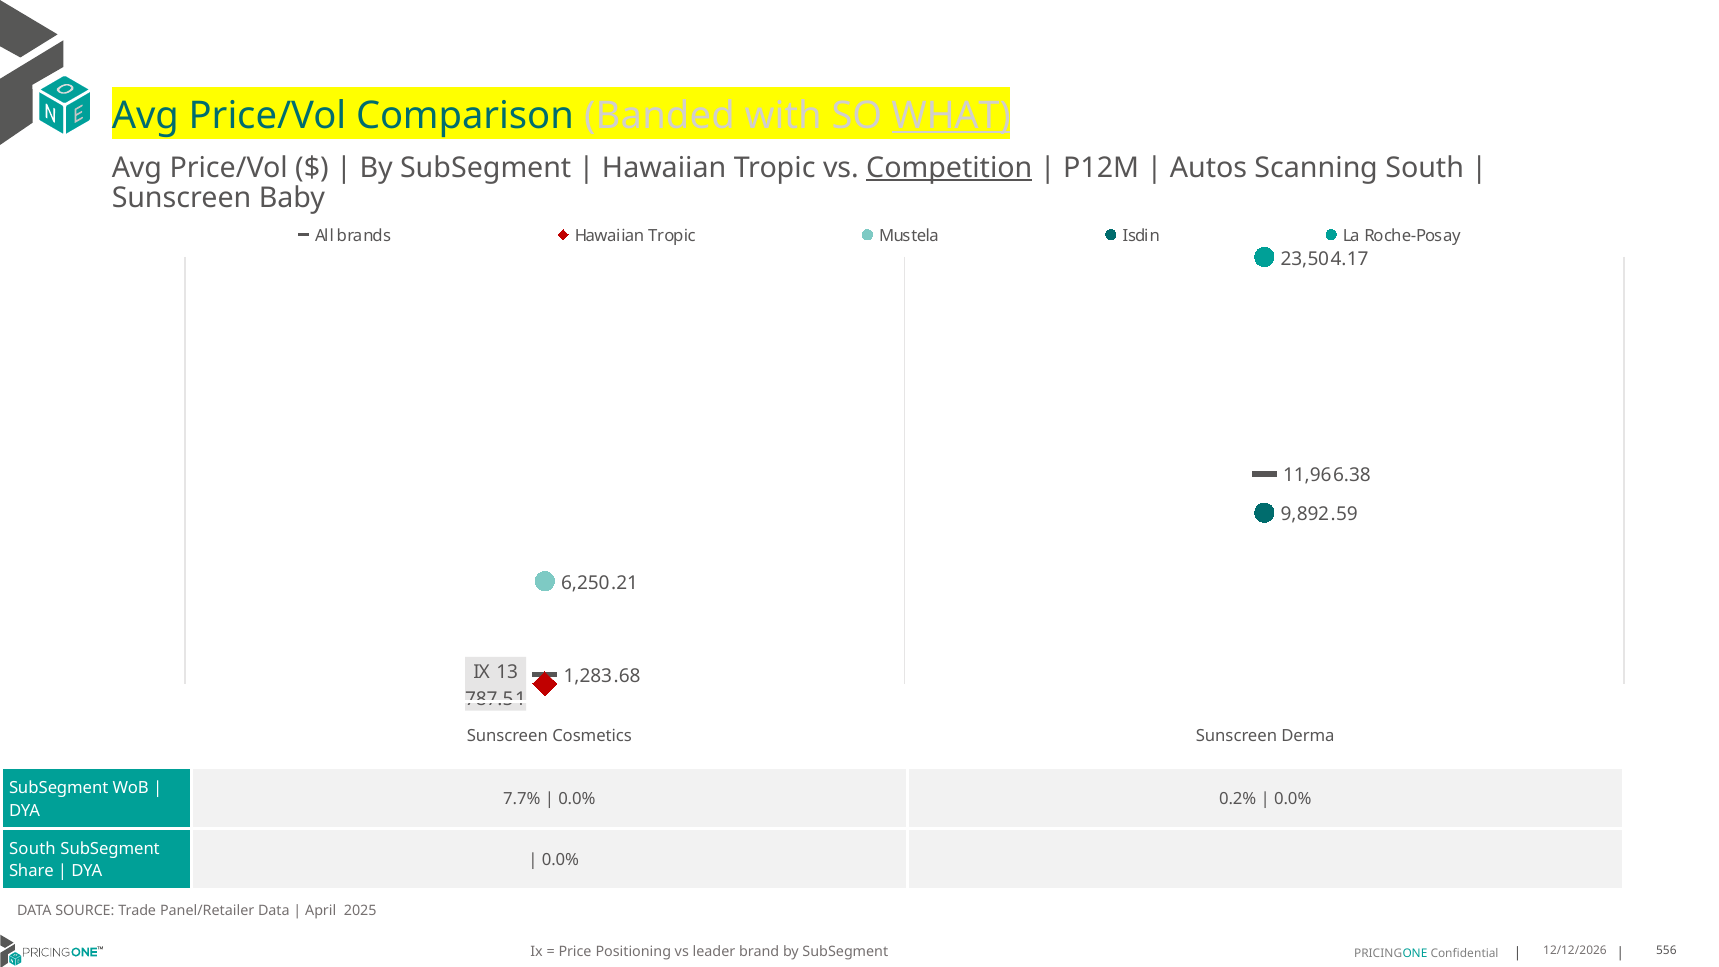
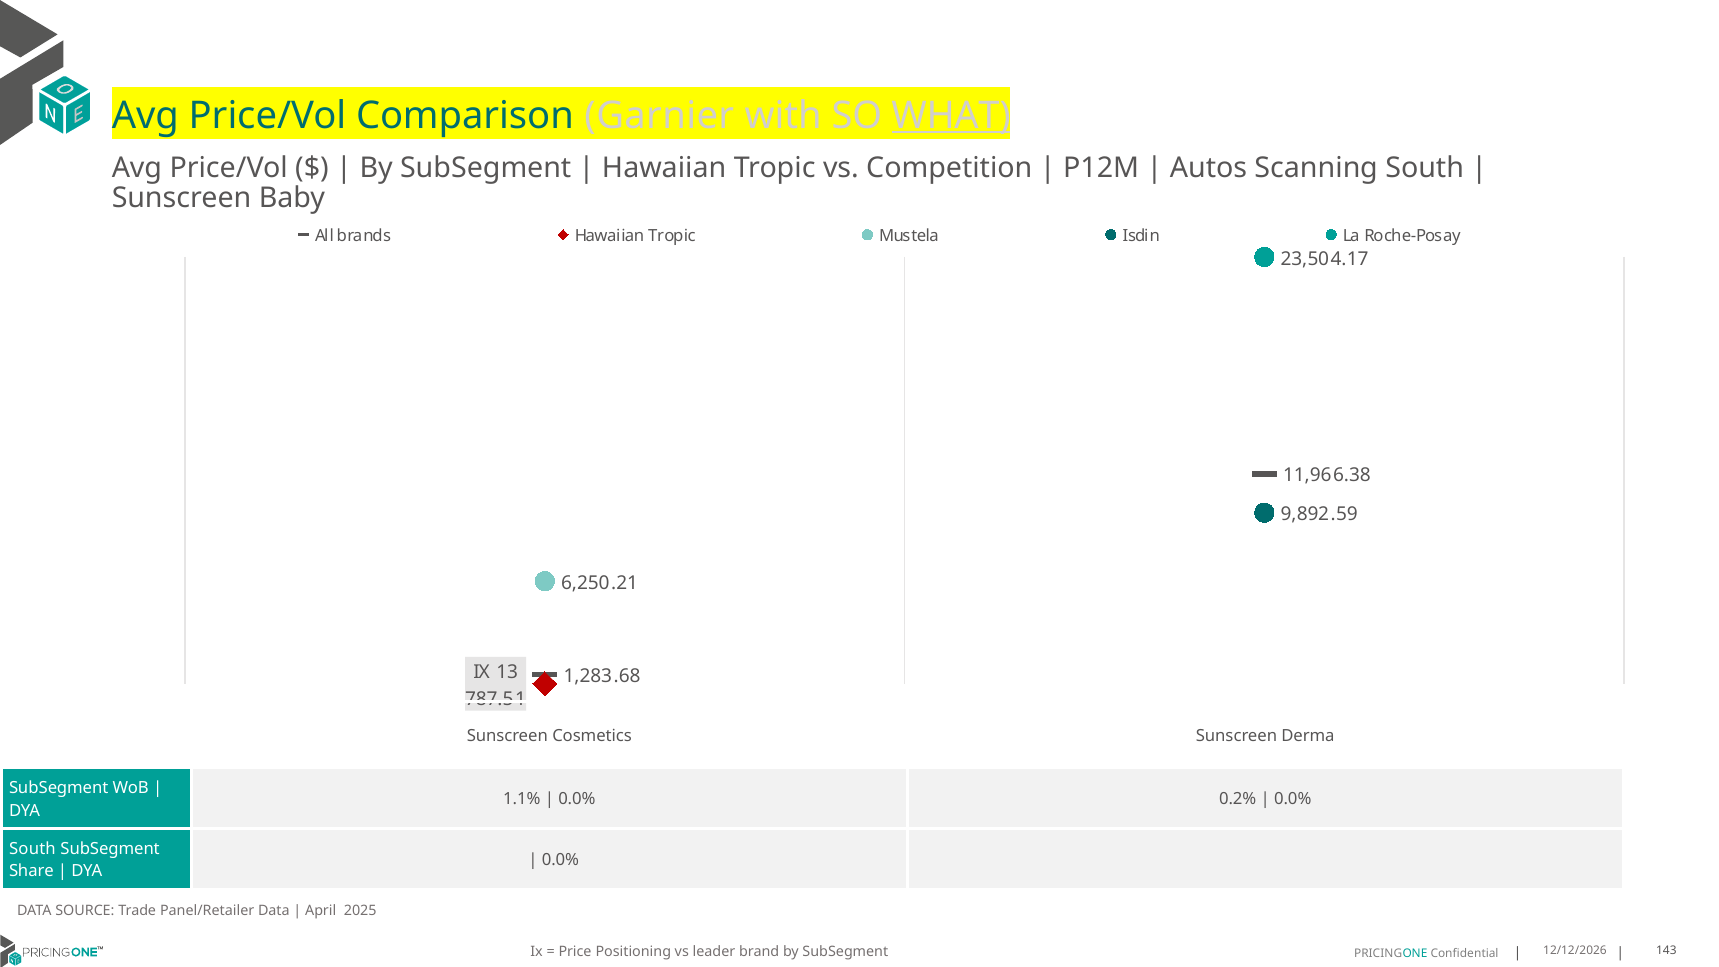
Banded: Banded -> Garnier (659, 116)
Competition underline: present -> none (949, 168)
7.7%: 7.7% -> 1.1% (522, 799)
556: 556 -> 143 (1666, 951)
